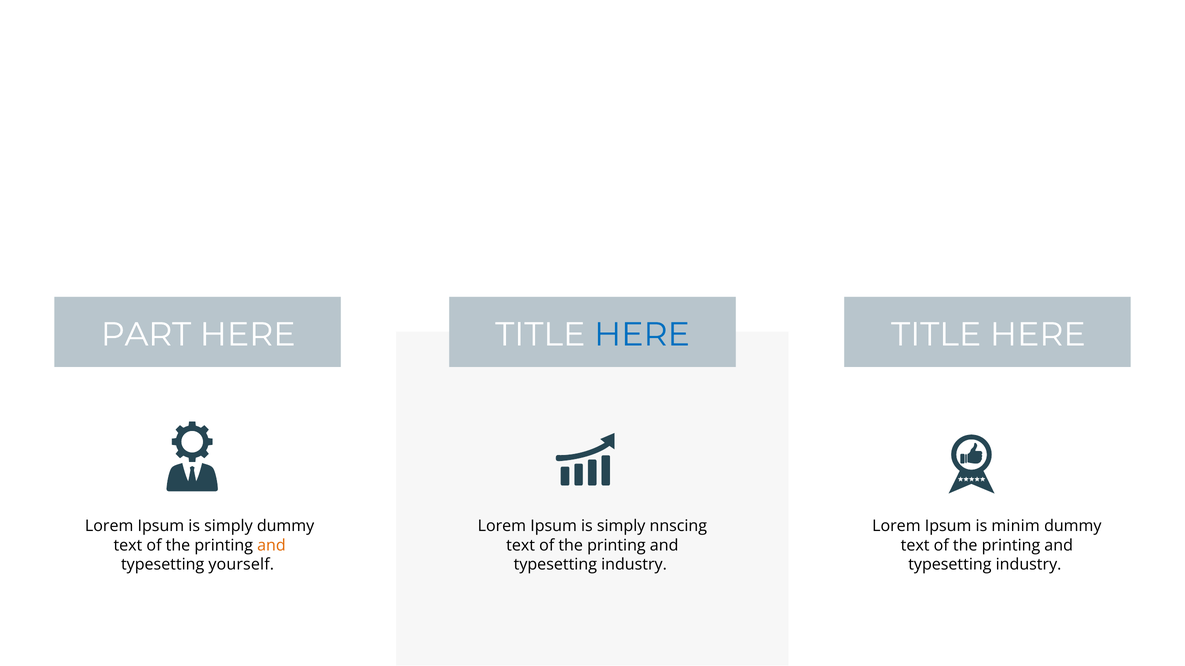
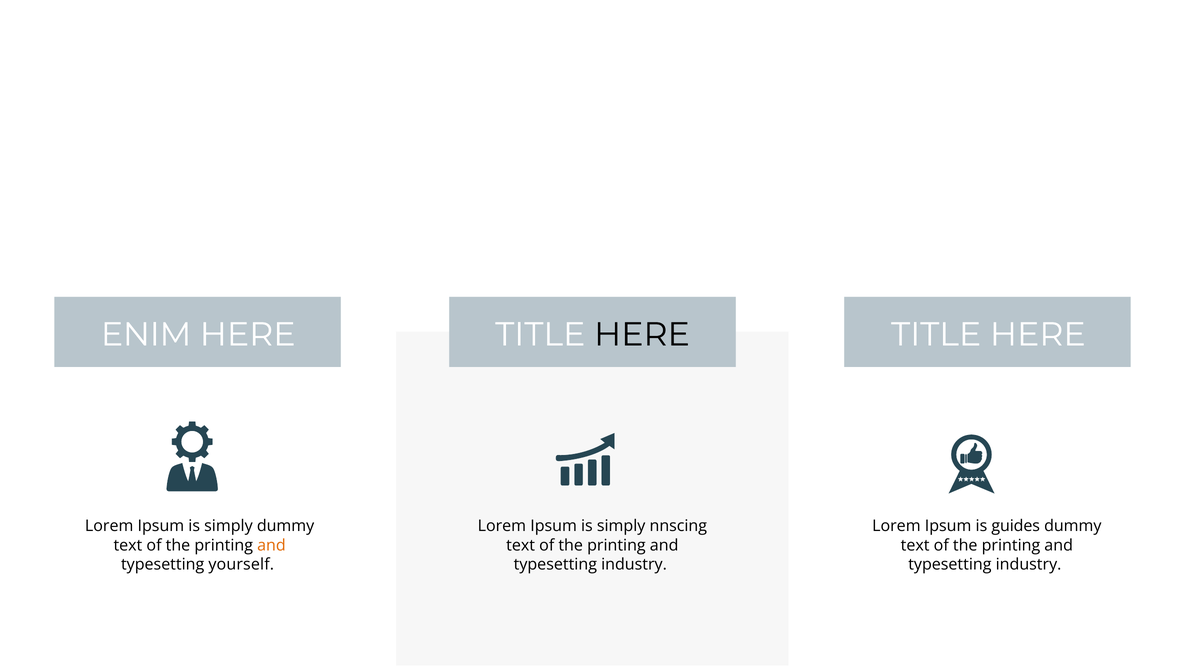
PART: PART -> ENIM (146, 335)
HERE colour: blue -> black (642, 335)
minim: minim -> guides (1016, 527)
